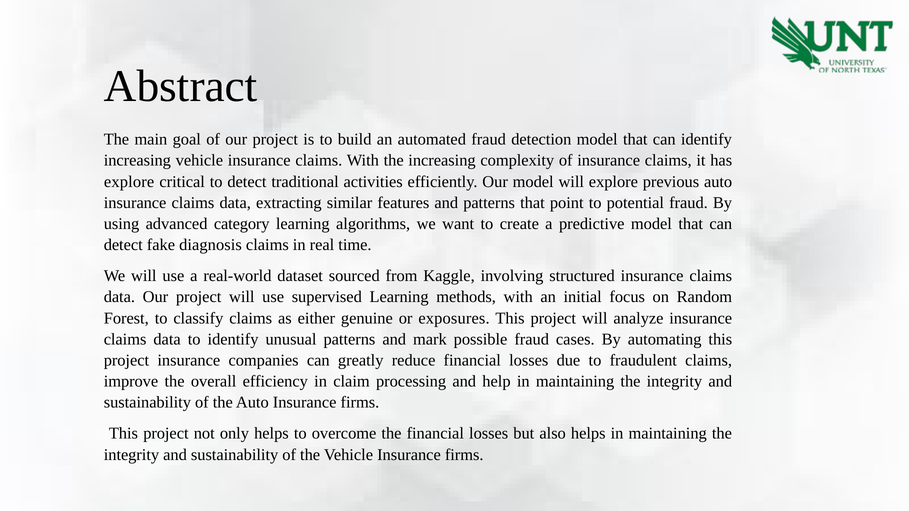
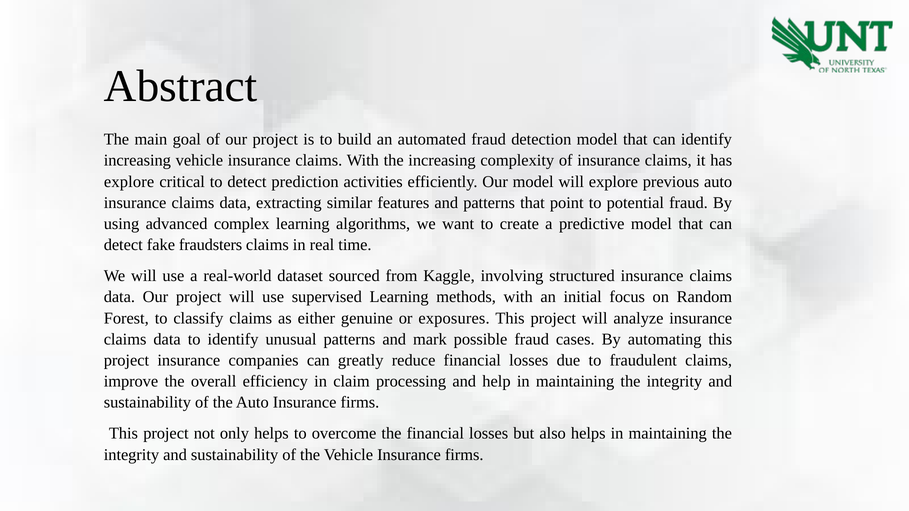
traditional: traditional -> prediction (305, 182)
category: category -> complex (242, 224)
diagnosis: diagnosis -> fraudsters (211, 245)
